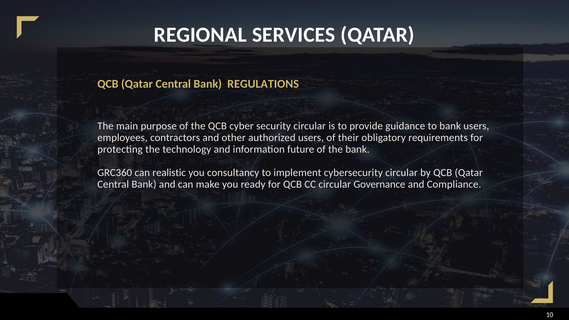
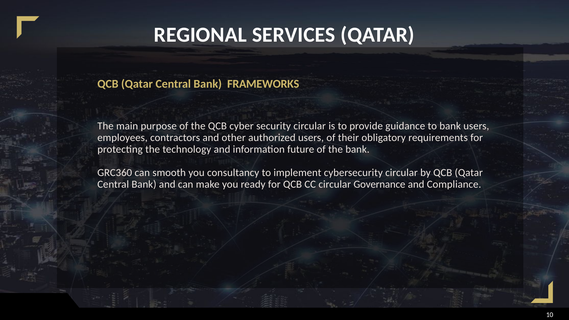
REGULATIONS: REGULATIONS -> FRAMEWORKS (263, 84)
realistic: realistic -> smooth (169, 173)
